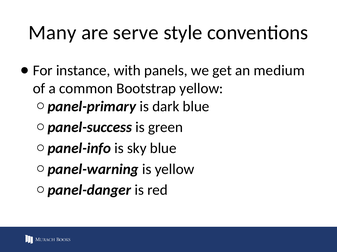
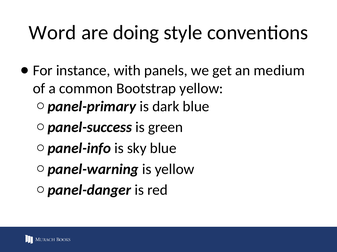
Many: Many -> Word (52, 33)
serve: serve -> doing (136, 33)
